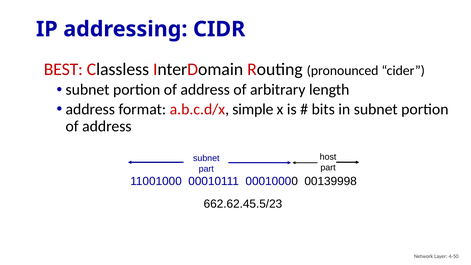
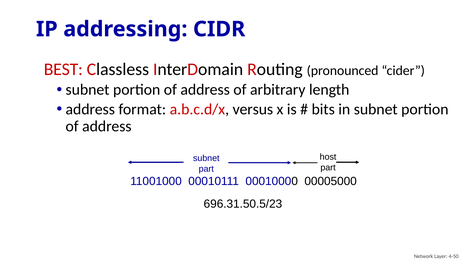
simple: simple -> versus (253, 109)
00139998: 00139998 -> 00005000 (331, 181)
662.62.45.5/23: 662.62.45.5/23 -> 696.31.50.5/23 (243, 204)
